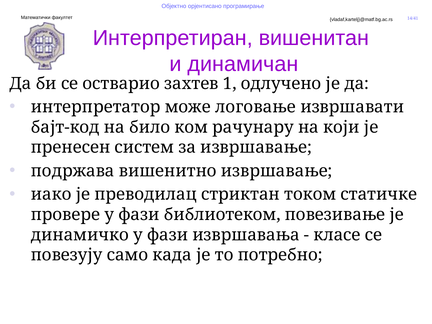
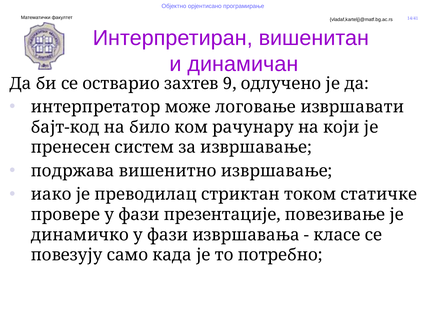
1: 1 -> 9 (230, 83)
библиотеком: библиотеком -> презентације (222, 215)
